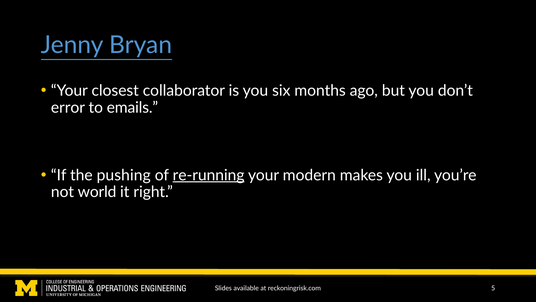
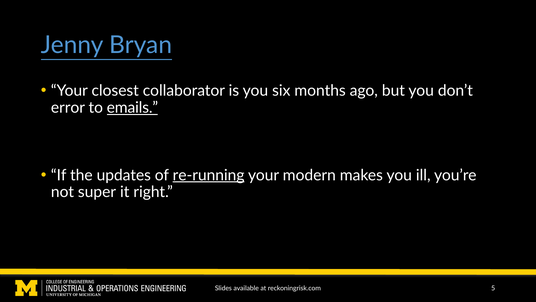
emails underline: none -> present (132, 108)
pushing: pushing -> updates (124, 175)
world: world -> super (97, 192)
